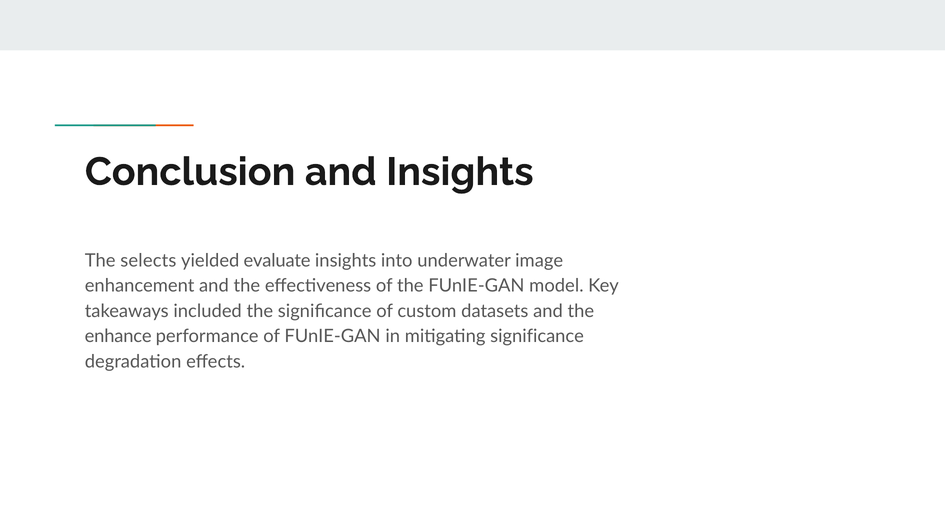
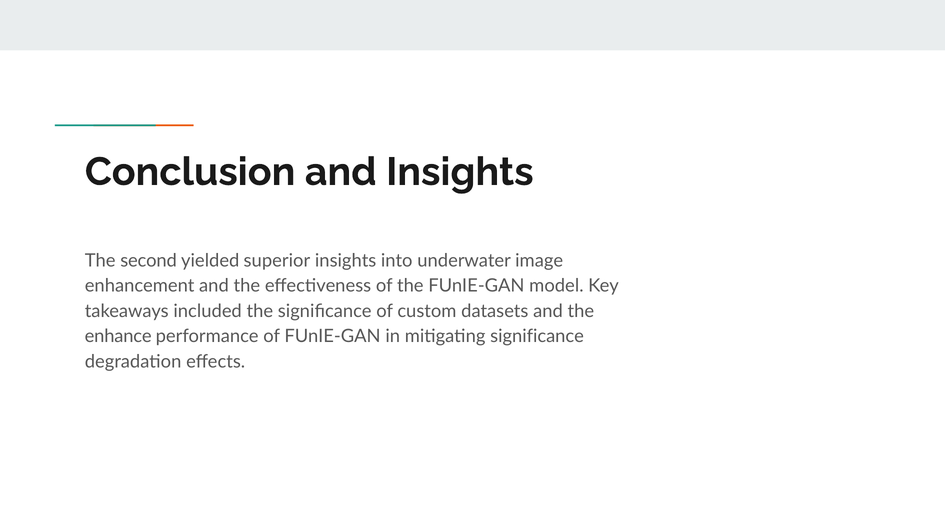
selects: selects -> second (149, 261)
evaluate: evaluate -> superior (277, 261)
